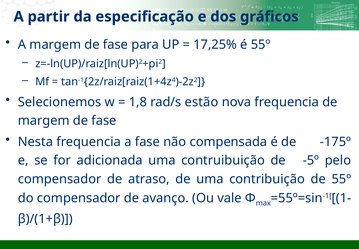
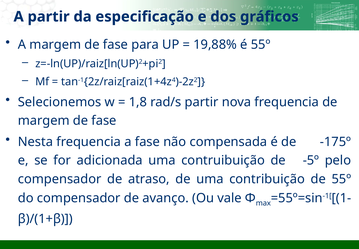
17,25%: 17,25% -> 19,88% (215, 44)
rad/s estão: estão -> partir (202, 102)
